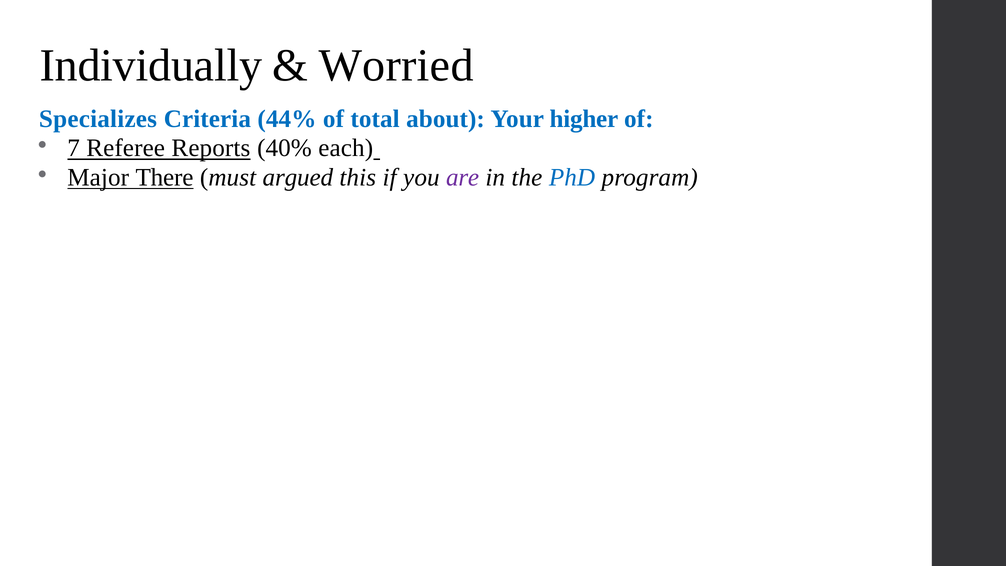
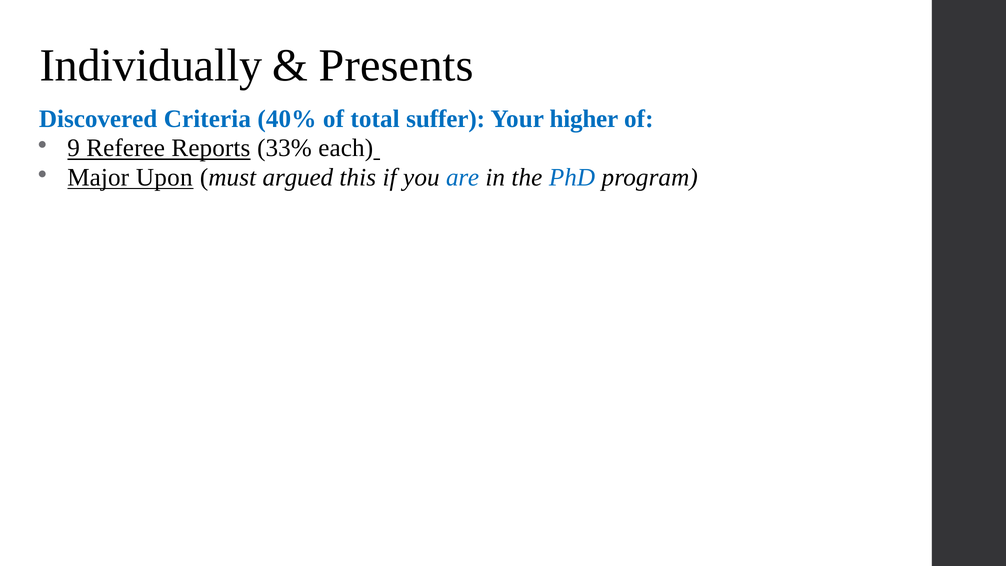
Worried: Worried -> Presents (396, 65)
Specializes: Specializes -> Discovered (98, 119)
44%: 44% -> 40% (287, 119)
about: about -> suffer (446, 119)
7: 7 -> 9 (74, 148)
40%: 40% -> 33% (284, 148)
There: There -> Upon (164, 177)
are colour: purple -> blue (463, 177)
